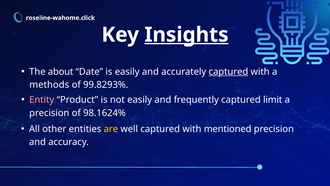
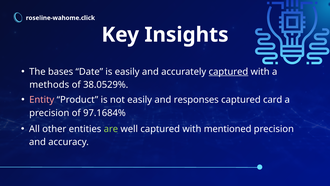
Insights underline: present -> none (186, 35)
about: about -> bases (61, 72)
99.8293%: 99.8293% -> 38.0529% (106, 85)
frequently: frequently -> responses (196, 100)
limit: limit -> card (273, 100)
98.1624%: 98.1624% -> 97.1684% (104, 113)
are colour: yellow -> light green (111, 129)
